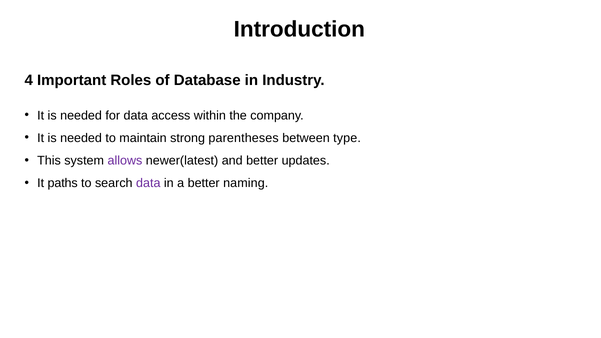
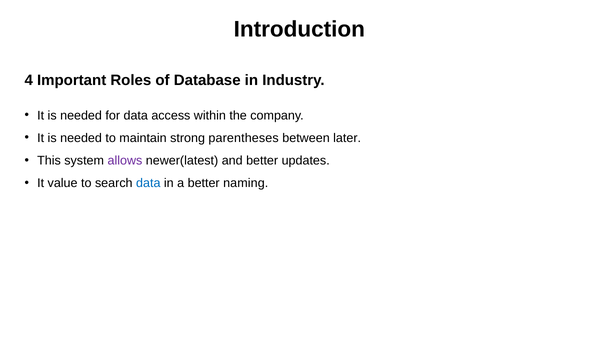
type: type -> later (347, 138)
paths: paths -> value (63, 183)
data colour: purple -> blue (148, 183)
